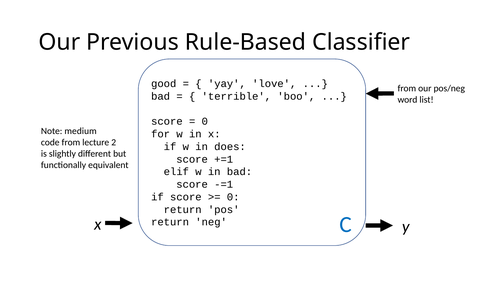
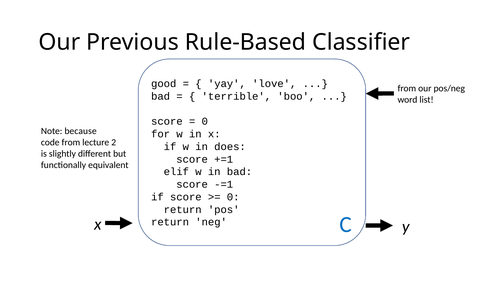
medium: medium -> because (81, 131)
